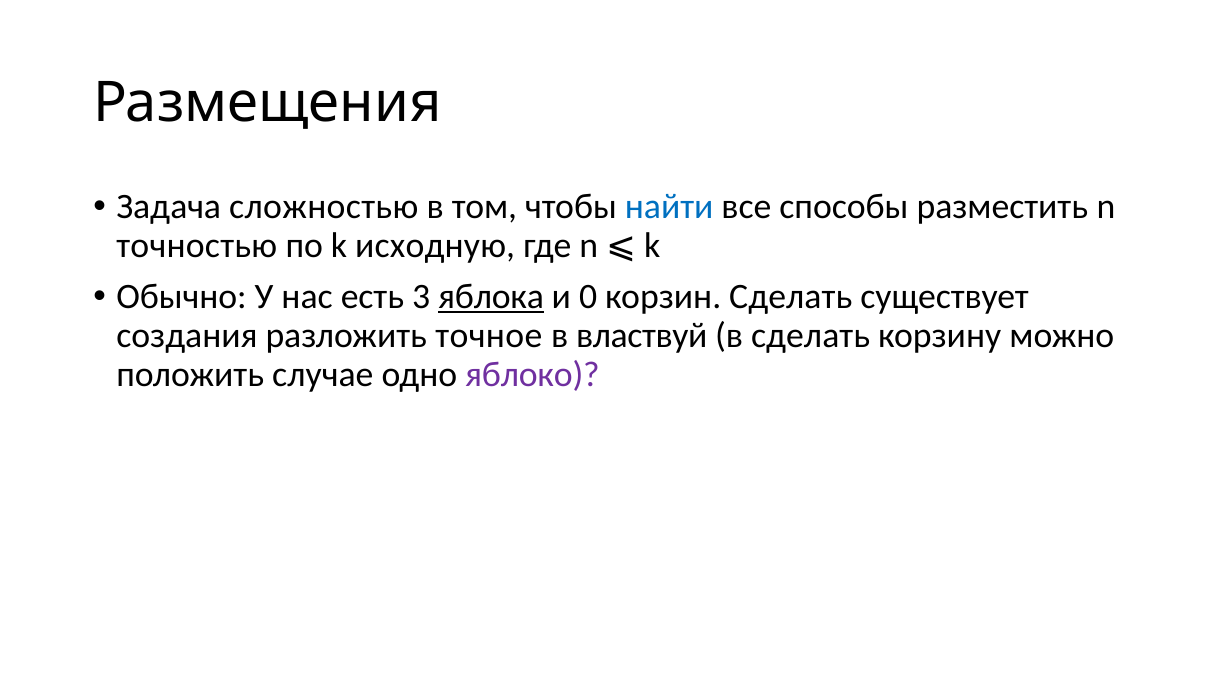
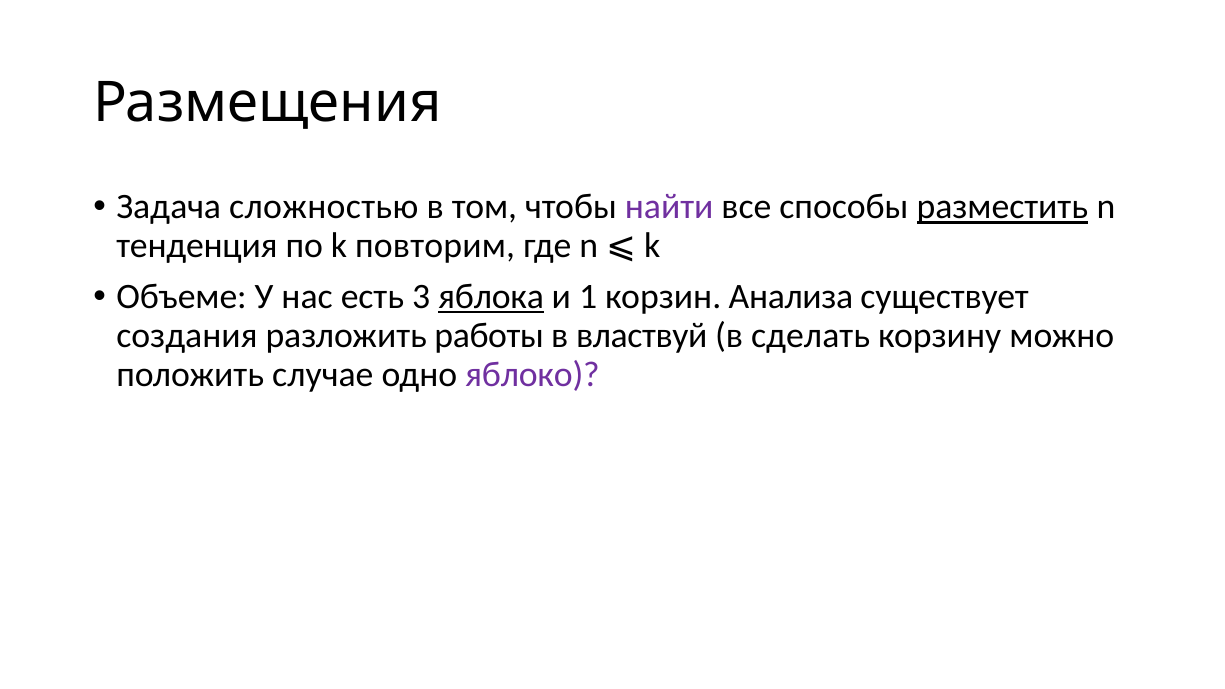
найти colour: blue -> purple (669, 207)
разместить underline: none -> present (1002, 207)
точностью: точностью -> тенденция (197, 246)
исходную: исходную -> повторим (435, 246)
Обычно: Обычно -> Объеме (182, 297)
0: 0 -> 1 (588, 297)
корзин Сделать: Сделать -> Анализа (791, 297)
точное: точное -> работы (489, 336)
